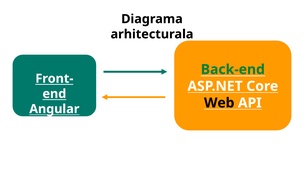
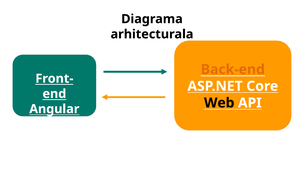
Back-end colour: green -> orange (233, 69)
